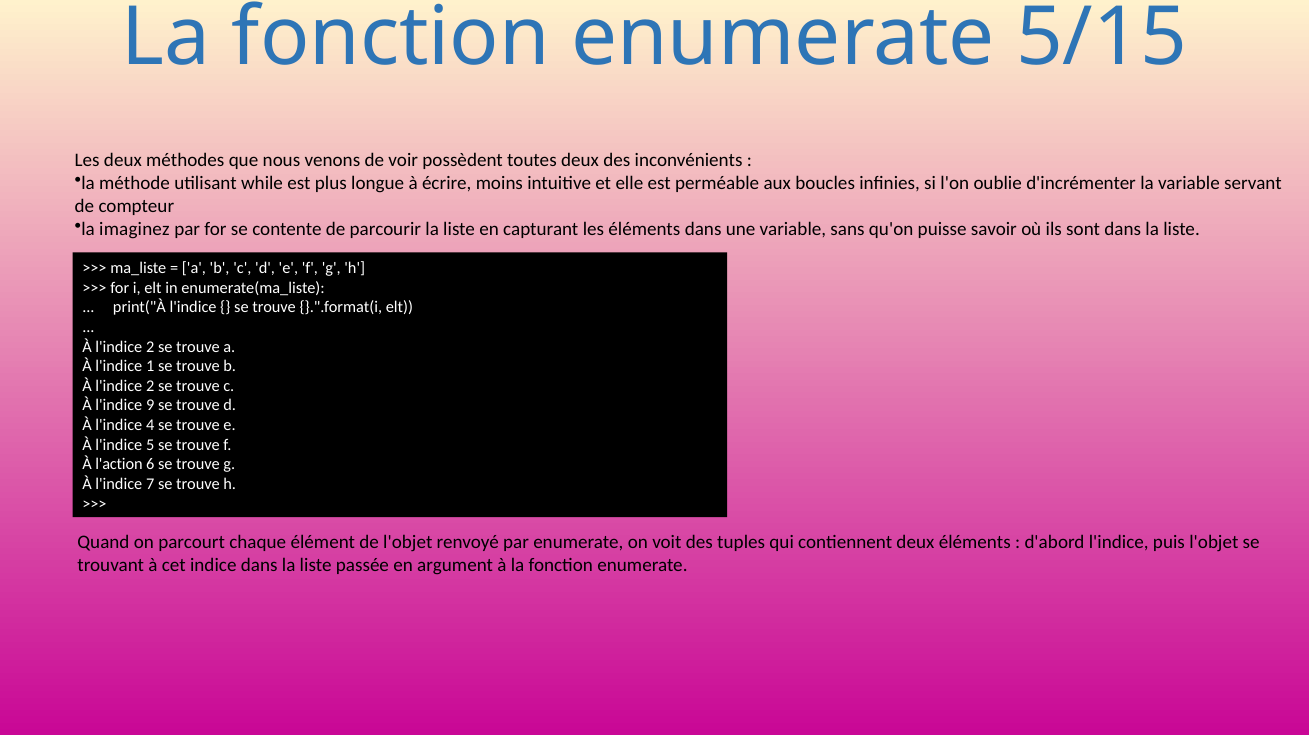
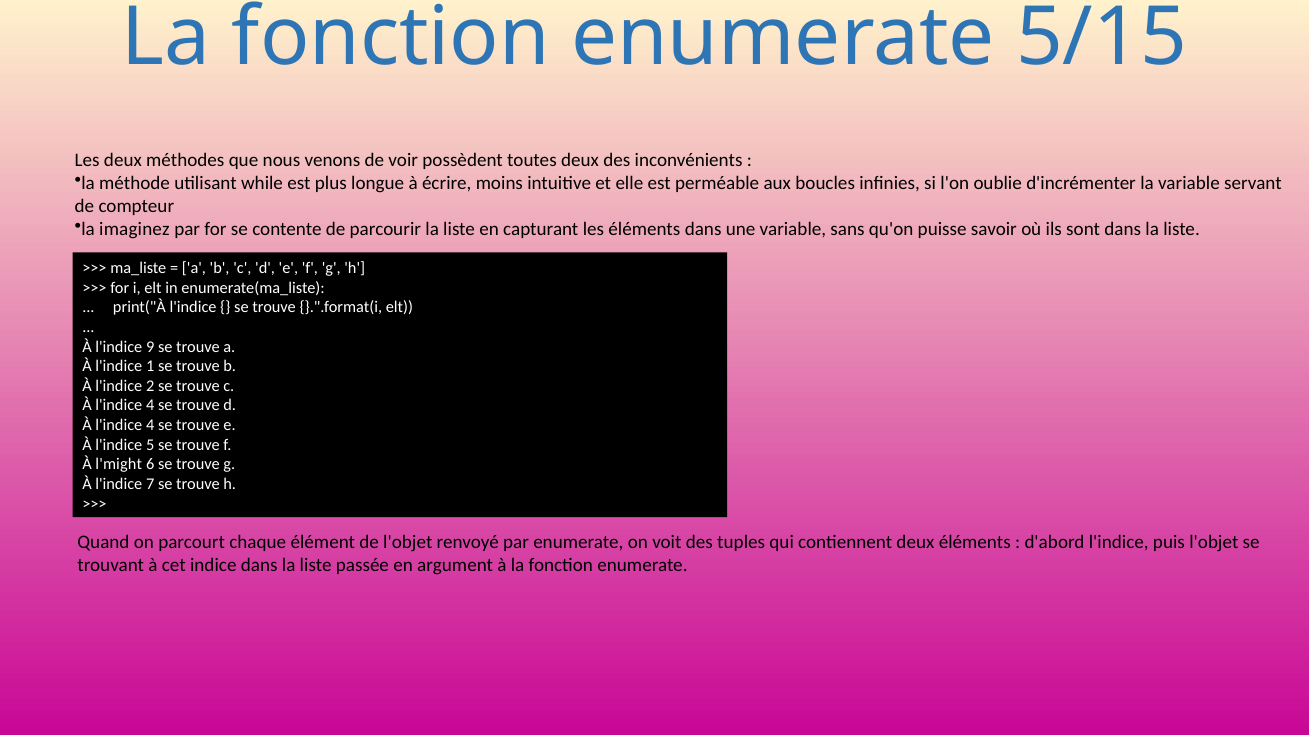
2: 2 -> 9 (150, 347)
9: 9 -> 4 (150, 406)
l'action: l'action -> l'might (119, 465)
